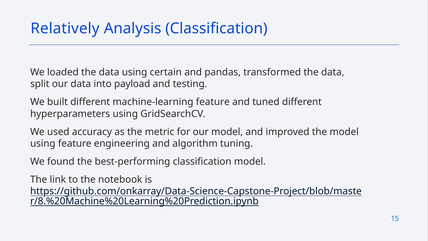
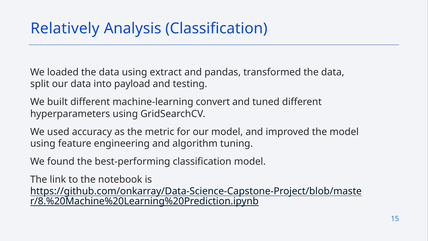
certain: certain -> extract (166, 72)
machine-learning feature: feature -> convert (213, 102)
